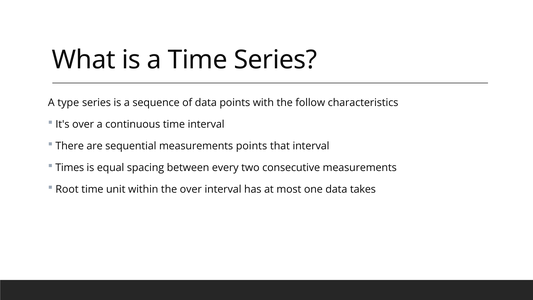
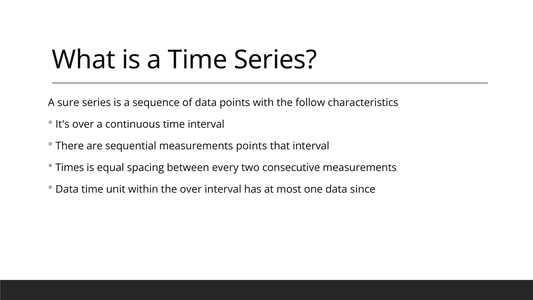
type: type -> sure (68, 102)
Root: Root -> Data (67, 189)
takes: takes -> since (363, 189)
